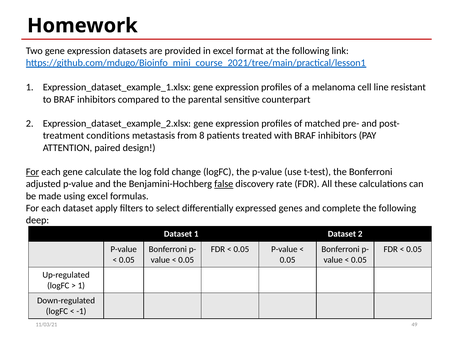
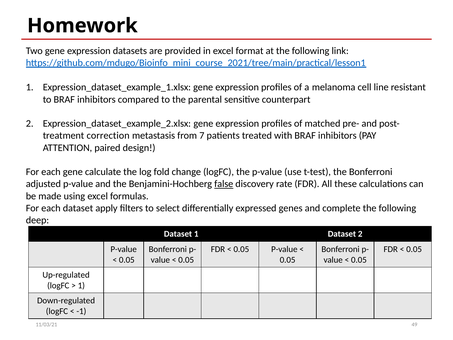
conditions: conditions -> correction (108, 136)
8: 8 -> 7 (202, 136)
For underline: present -> none (32, 172)
